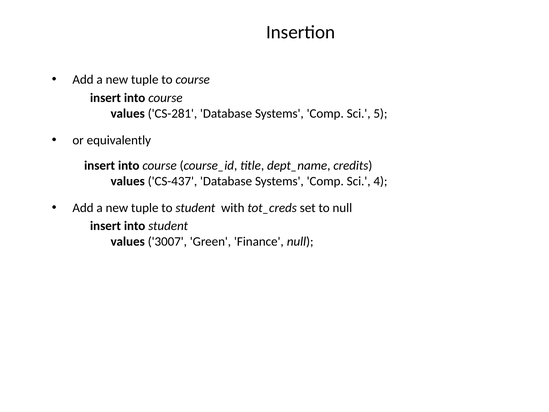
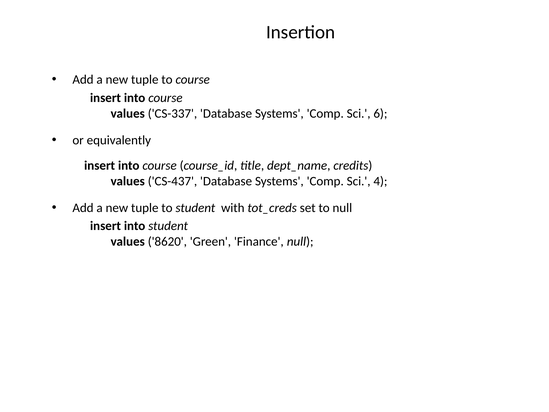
CS-281: CS-281 -> CS-337 (172, 113)
5: 5 -> 6 (380, 113)
3007: 3007 -> 8620 (167, 241)
